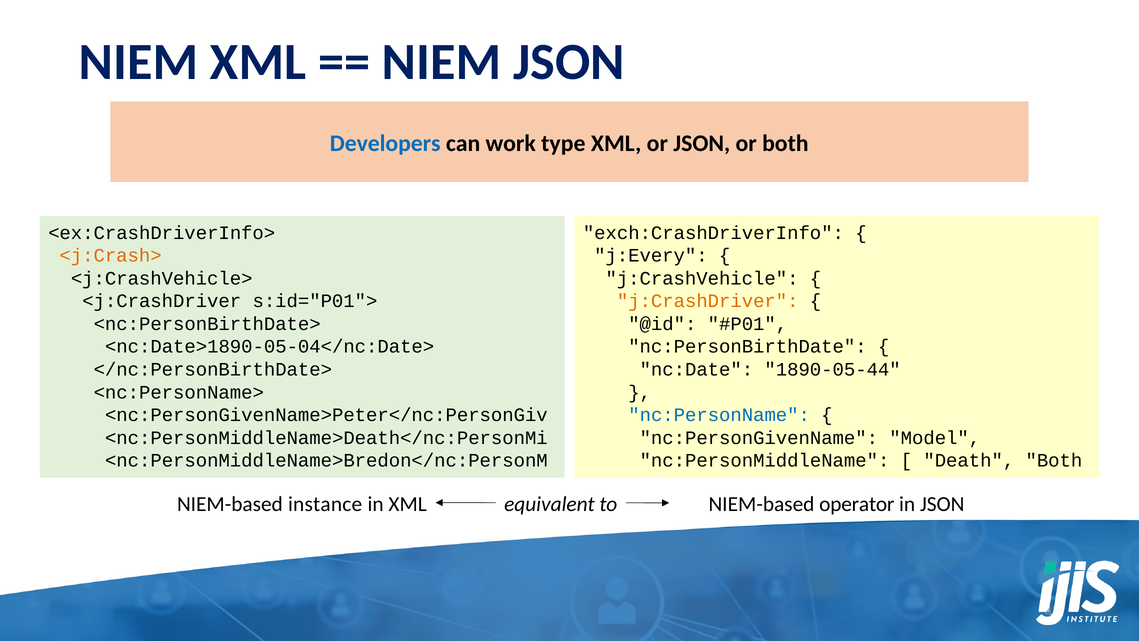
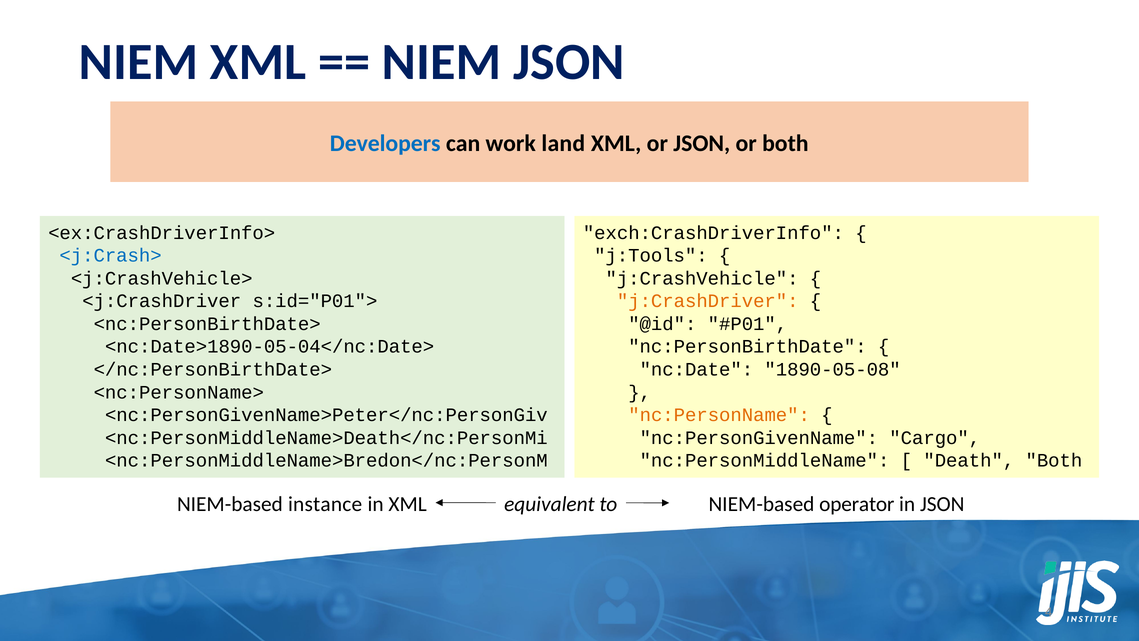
type: type -> land (563, 143)
<j:Crash> colour: orange -> blue (111, 255)
j:Every: j:Every -> j:Tools (651, 255)
1890-05-44: 1890-05-44 -> 1890-05-08 (833, 369)
nc:PersonName colour: blue -> orange (719, 415)
Model: Model -> Cargo (935, 438)
